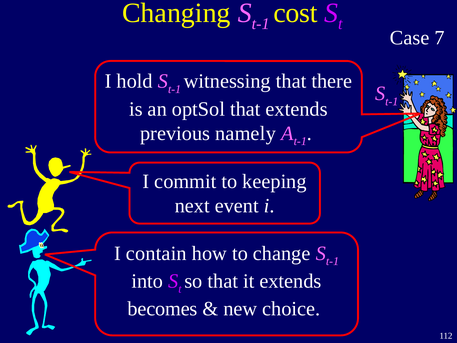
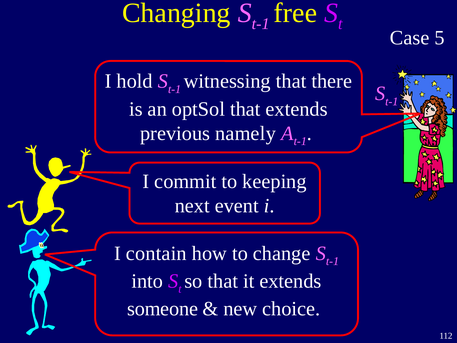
cost: cost -> free (295, 13)
7: 7 -> 5 (440, 38)
becomes: becomes -> someone (163, 309)
